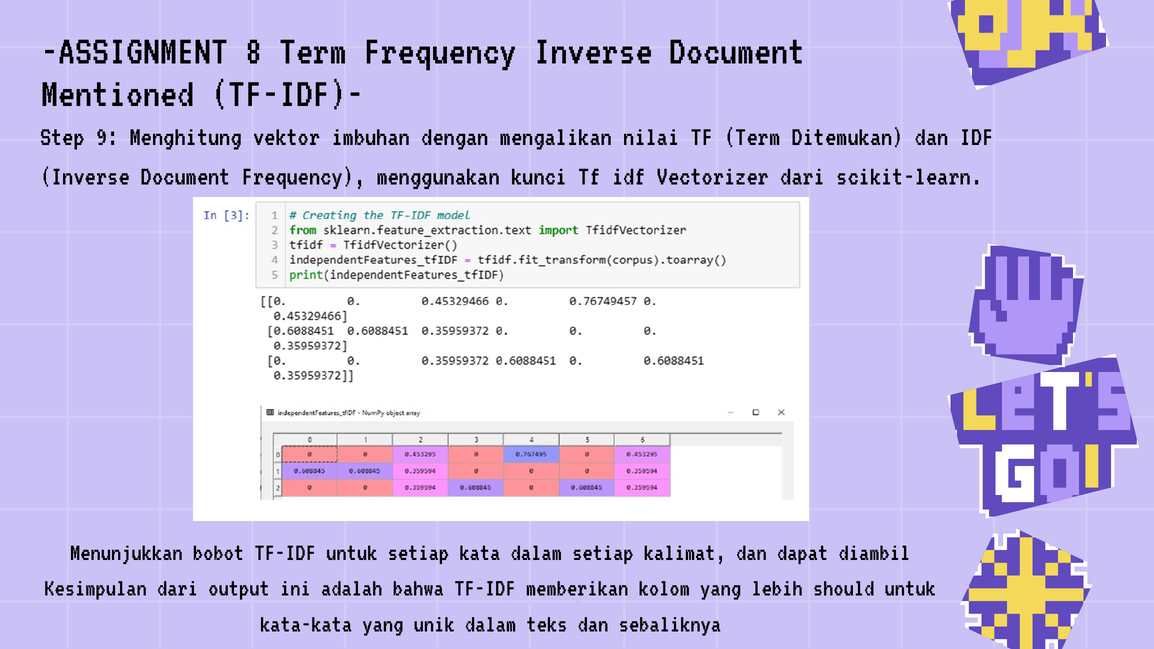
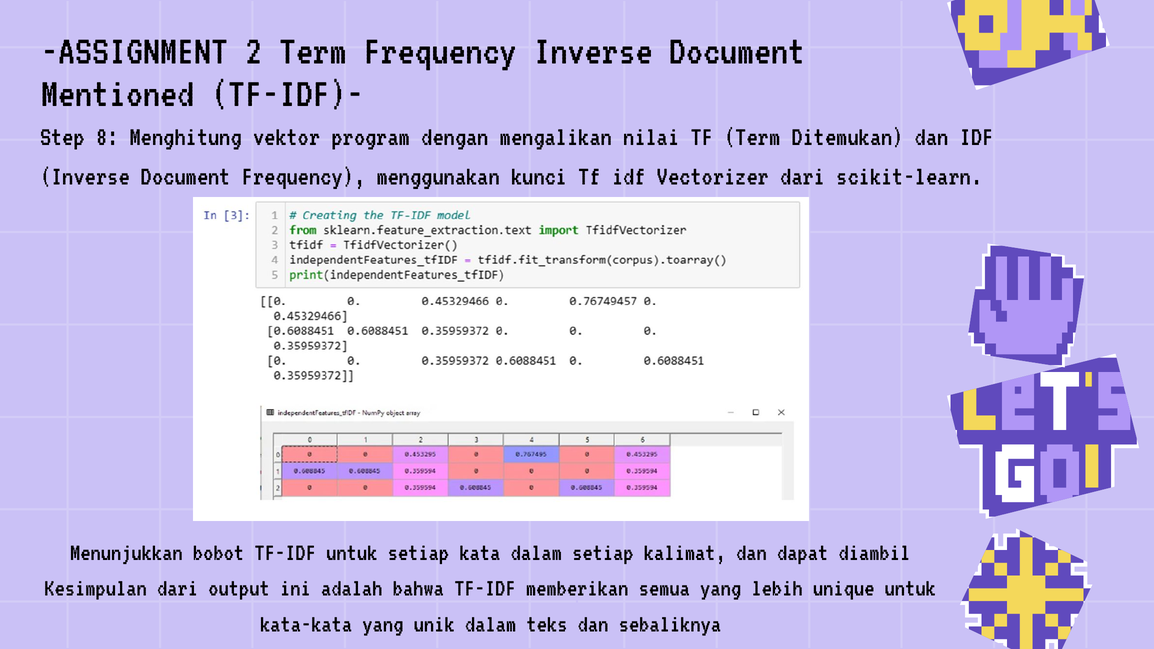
8: 8 -> 2 (254, 50)
9: 9 -> 8 (107, 136)
imbuhan: imbuhan -> program (371, 136)
kolom: kolom -> semua (664, 588)
should: should -> unique (844, 588)
